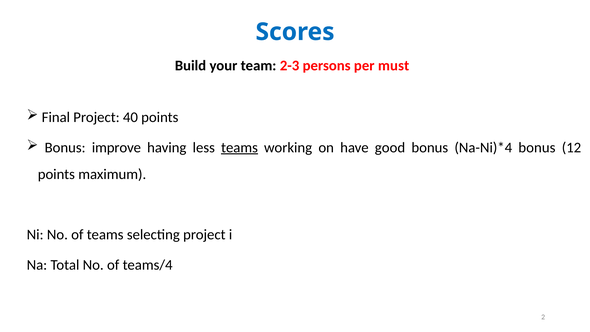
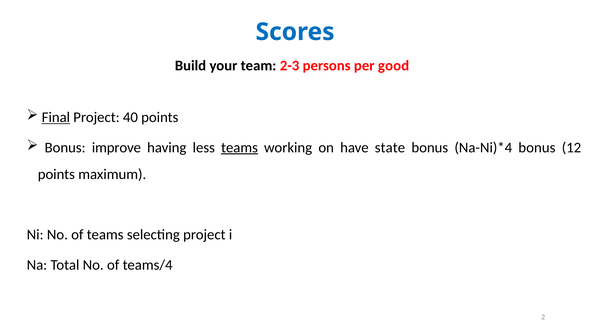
must: must -> good (394, 65)
Final underline: none -> present (56, 117)
good: good -> state (390, 148)
